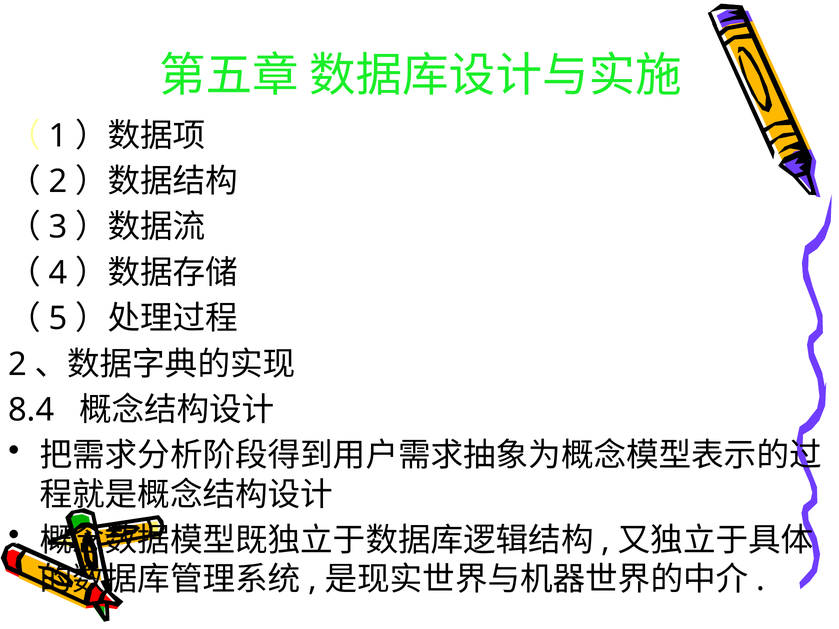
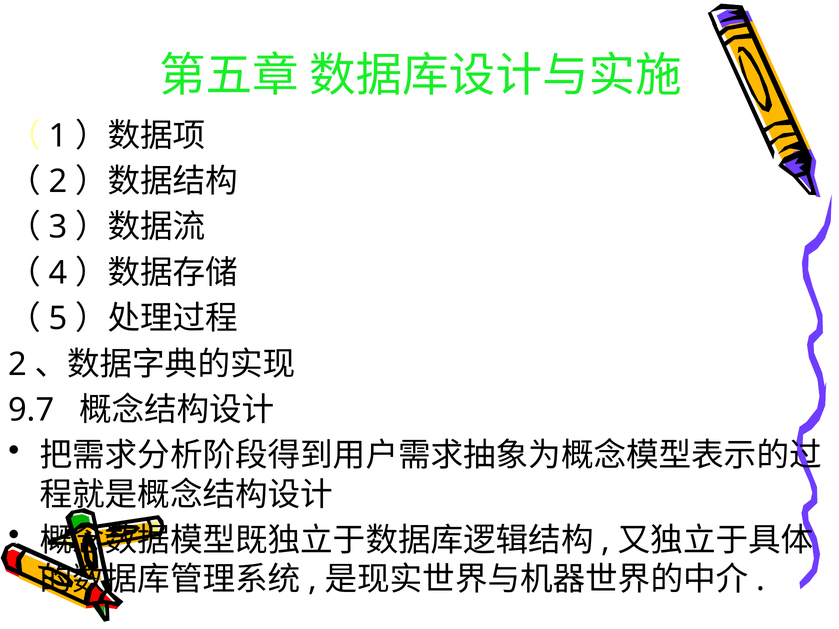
8.4: 8.4 -> 9.7 (31, 410)
